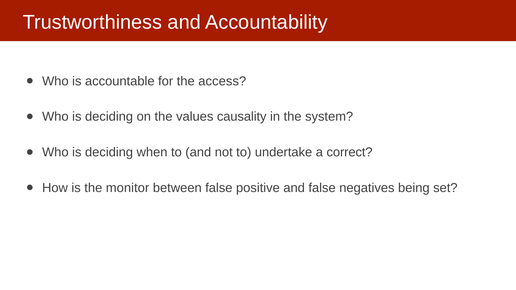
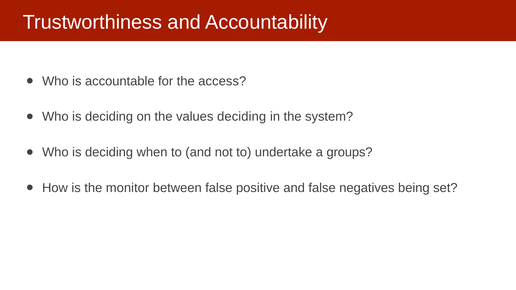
values causality: causality -> deciding (242, 117)
correct: correct -> groups (350, 152)
